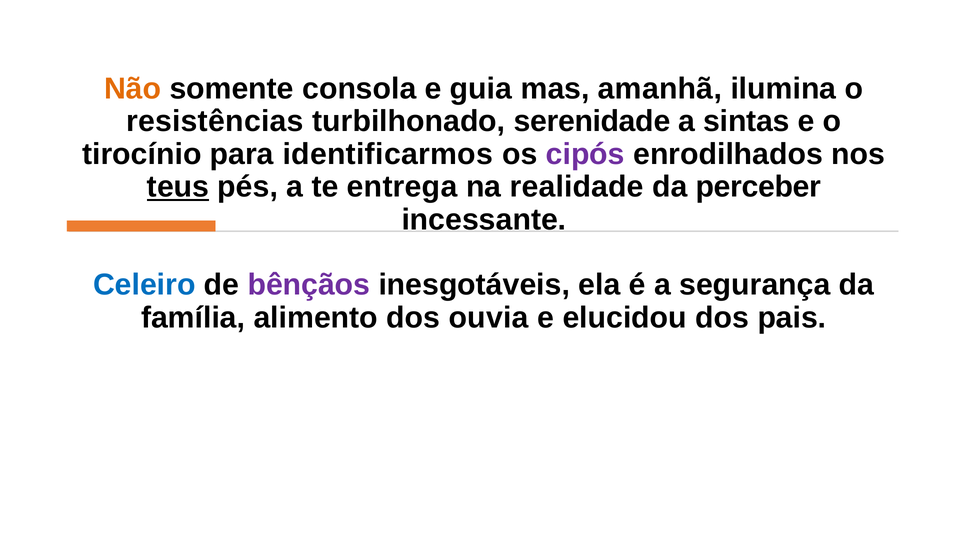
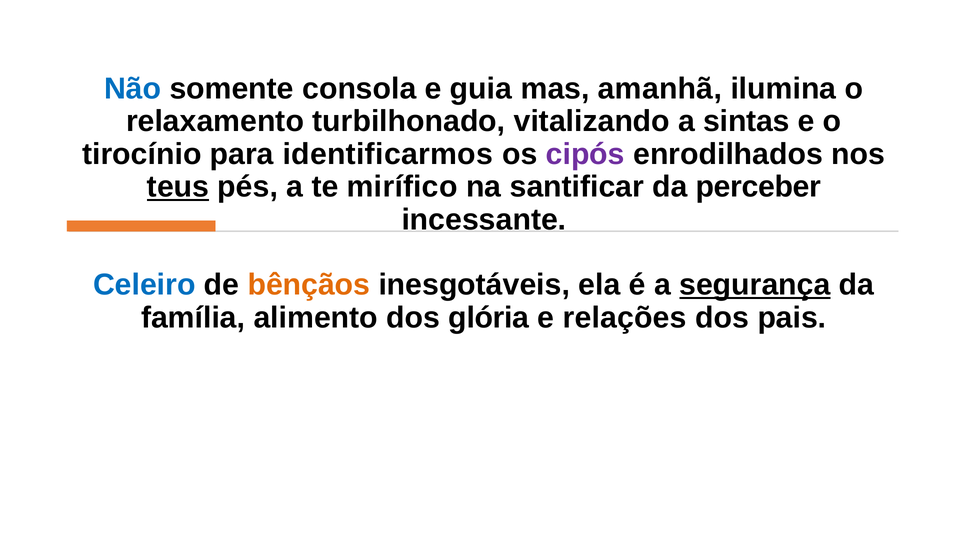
Não colour: orange -> blue (133, 89)
resistências: resistências -> relaxamento (215, 121)
serenidade: serenidade -> vitalizando (592, 121)
entrega: entrega -> mirífico (402, 187)
realidade: realidade -> santificar (577, 187)
bênçãos colour: purple -> orange (309, 285)
segurança underline: none -> present (755, 285)
ouvia: ouvia -> glória (489, 317)
elucidou: elucidou -> relações (625, 317)
